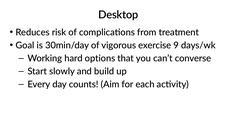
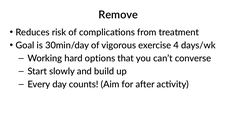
Desktop: Desktop -> Remove (118, 15)
9: 9 -> 4 (176, 45)
each: each -> after (145, 84)
